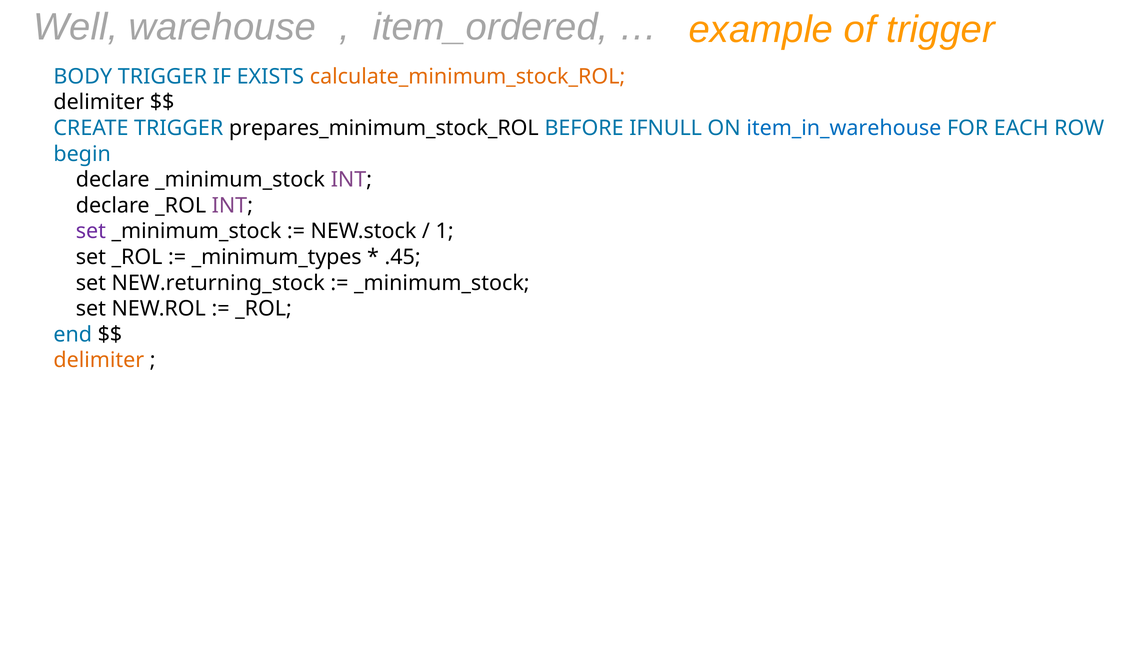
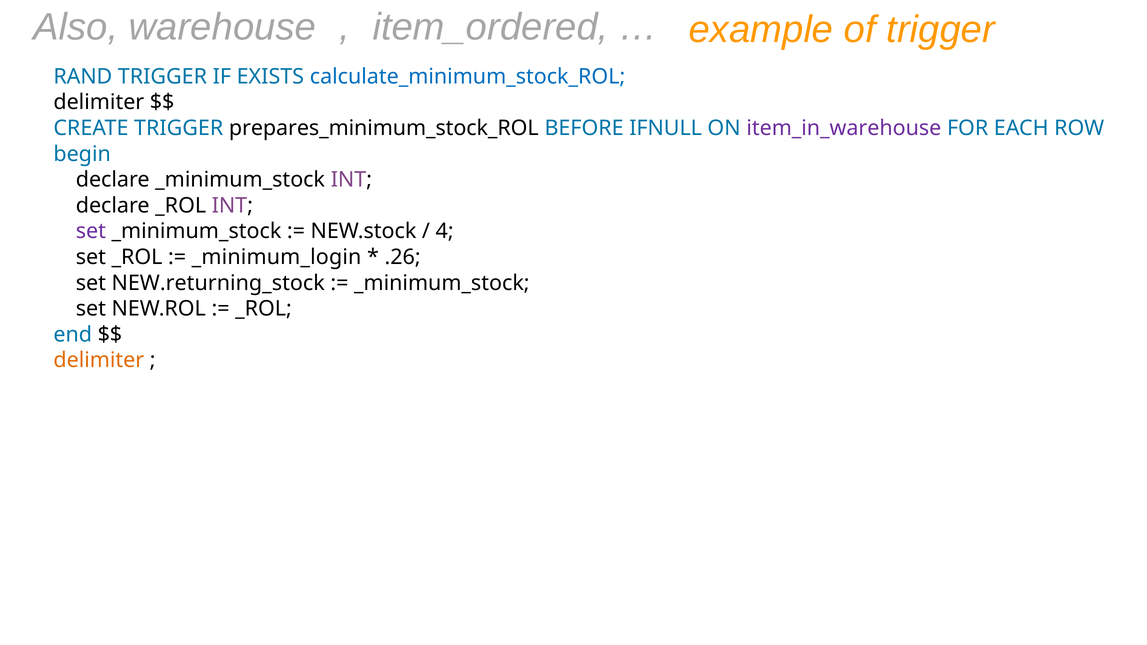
Well: Well -> Also (76, 27)
BODY: BODY -> RAND (83, 77)
calculate_minimum_stock_ROL colour: orange -> blue (468, 77)
item_in_warehouse colour: blue -> purple (844, 128)
1: 1 -> 4 (445, 231)
_minimum_types: _minimum_types -> _minimum_login (277, 257)
.45: .45 -> .26 (403, 257)
